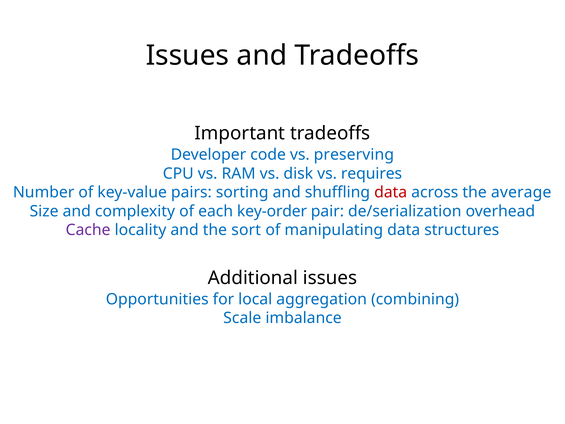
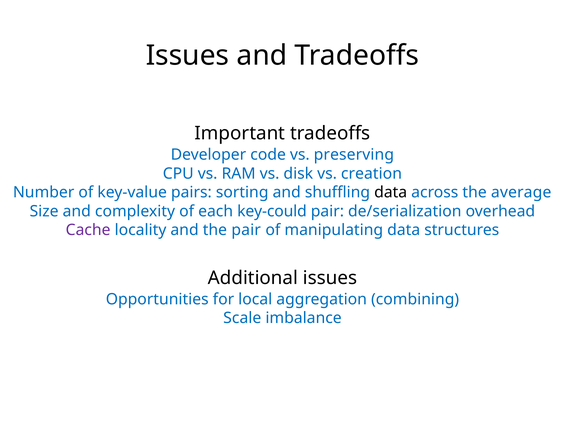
requires: requires -> creation (371, 173)
data colour: red -> black (391, 192)
key-order: key-order -> key-could (272, 211)
the sort: sort -> pair (246, 230)
